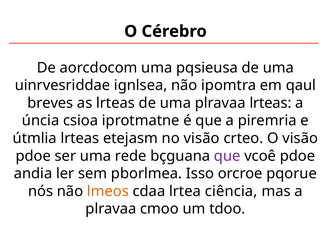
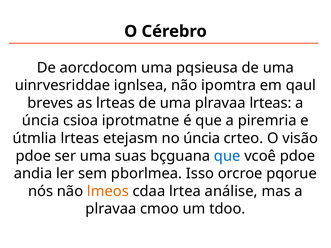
no visão: visão -> úncia (202, 138)
rede: rede -> suas (131, 156)
que colour: purple -> blue (227, 156)
ciência: ciência -> análise (231, 191)
